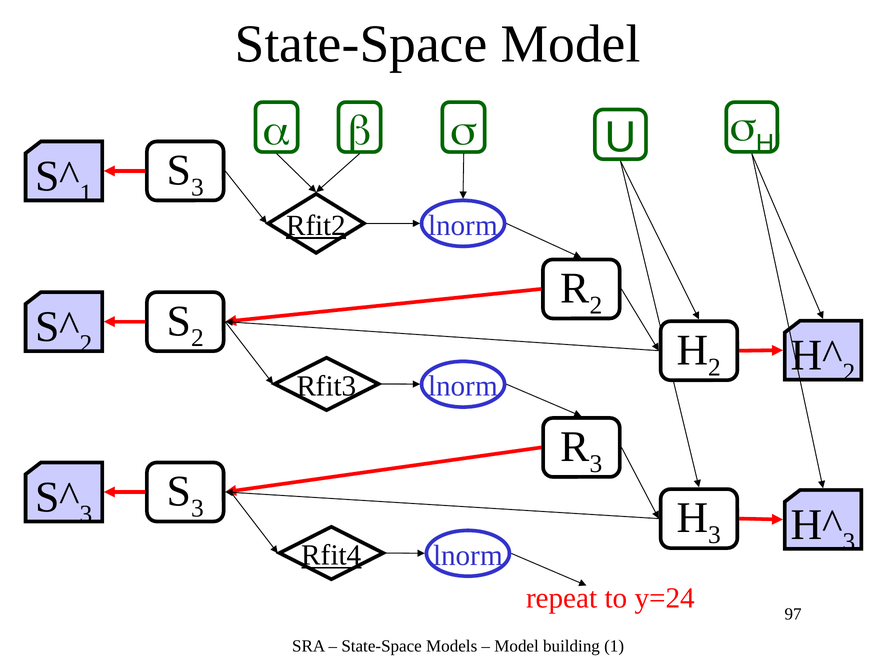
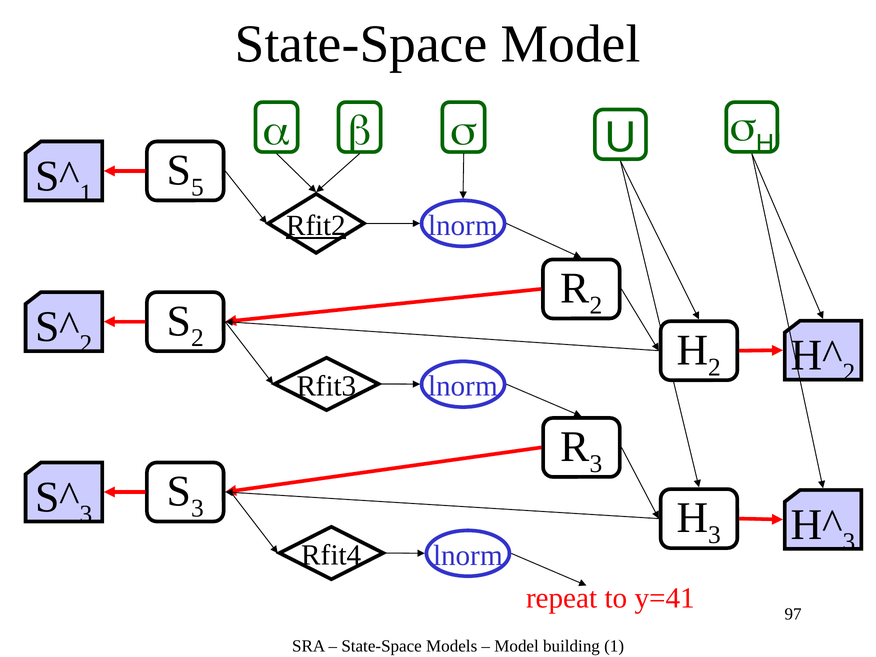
3: 3 -> 5 (197, 187)
Rfit4 underline: present -> none (331, 555)
y=24: y=24 -> y=41 (665, 598)
